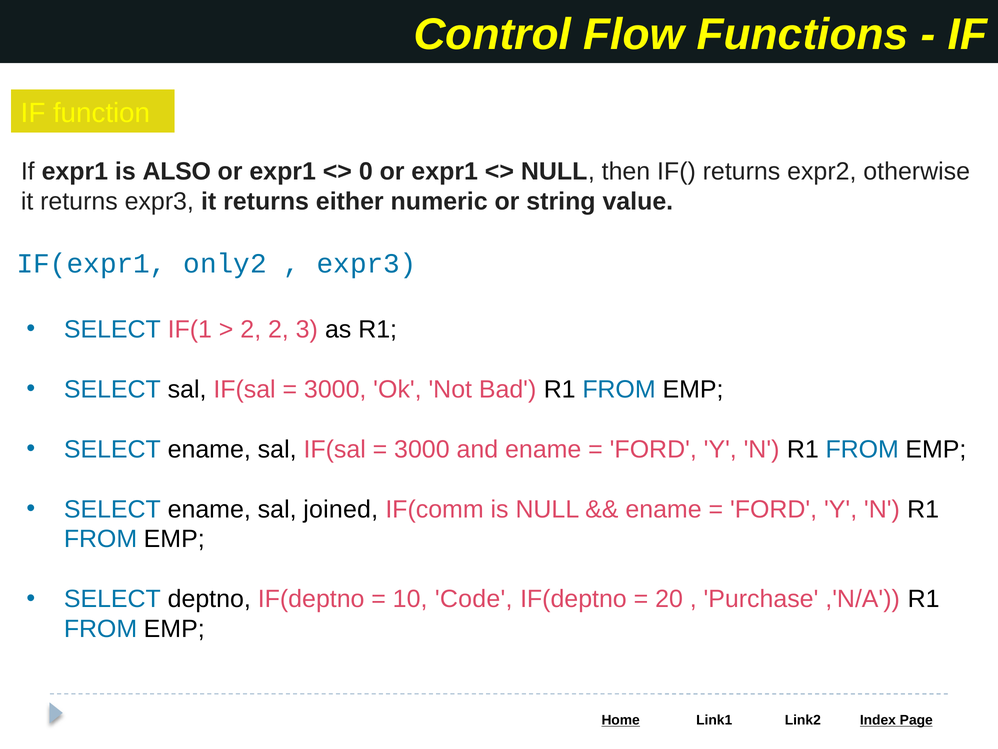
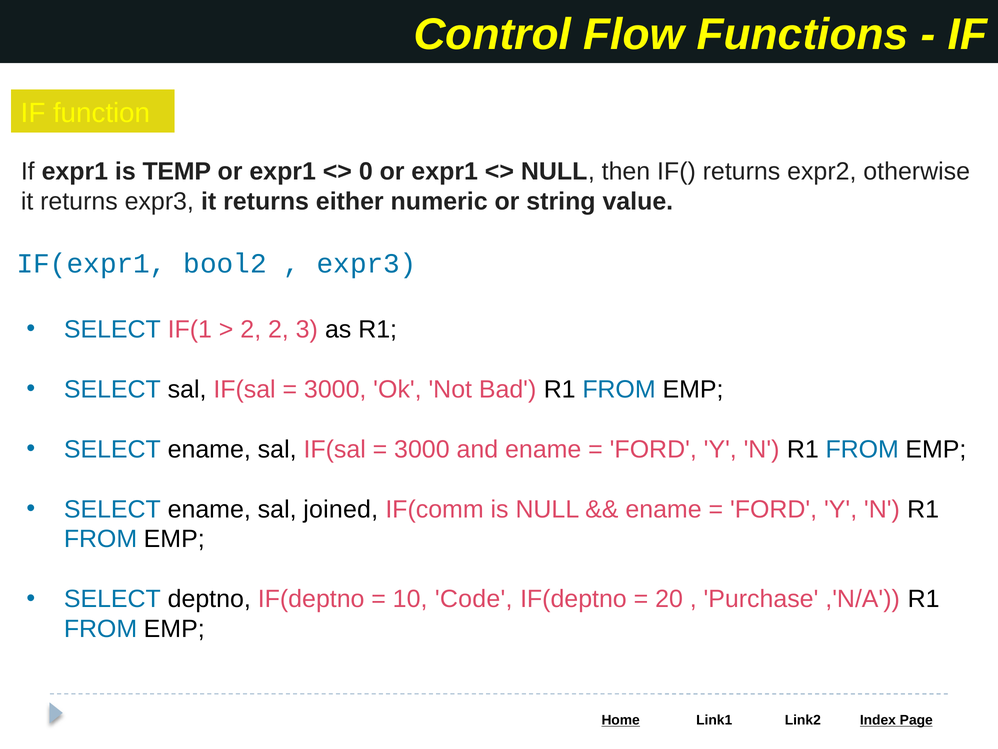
ALSO: ALSO -> TEMP (177, 171)
only2: only2 -> bool2 (225, 263)
